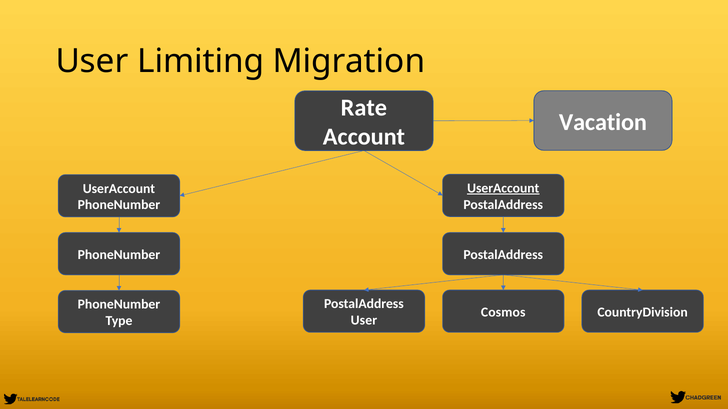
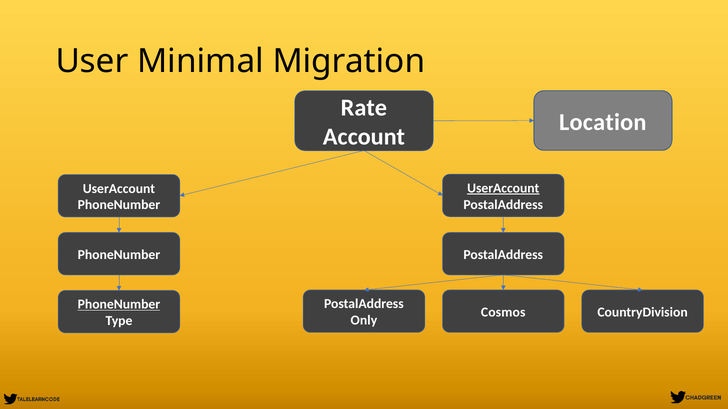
Limiting: Limiting -> Minimal (201, 61)
Vacation: Vacation -> Location (603, 122)
PhoneNumber underline: none -> present (119, 305)
User: User -> Only (364, 321)
